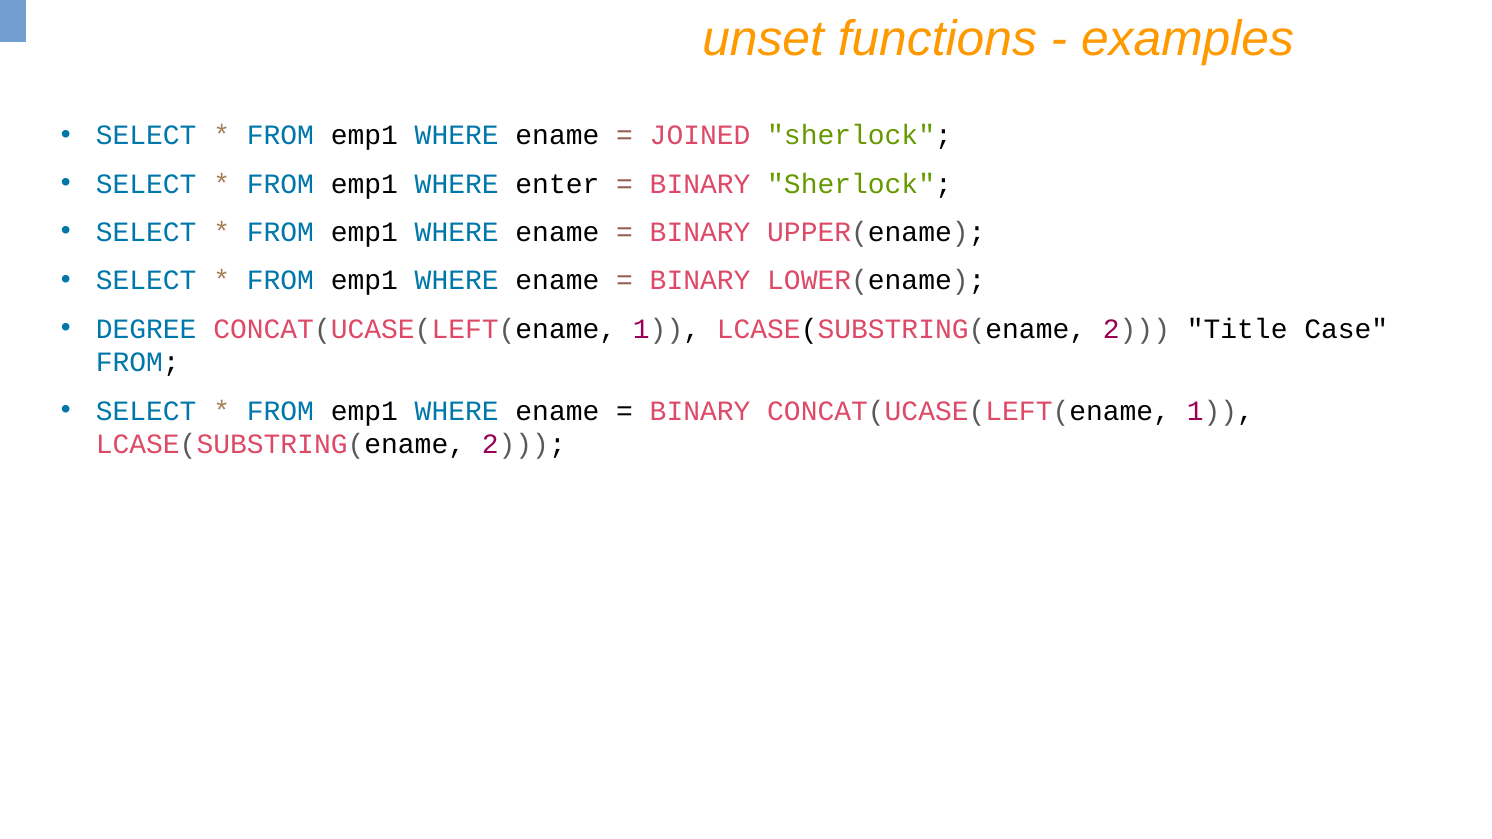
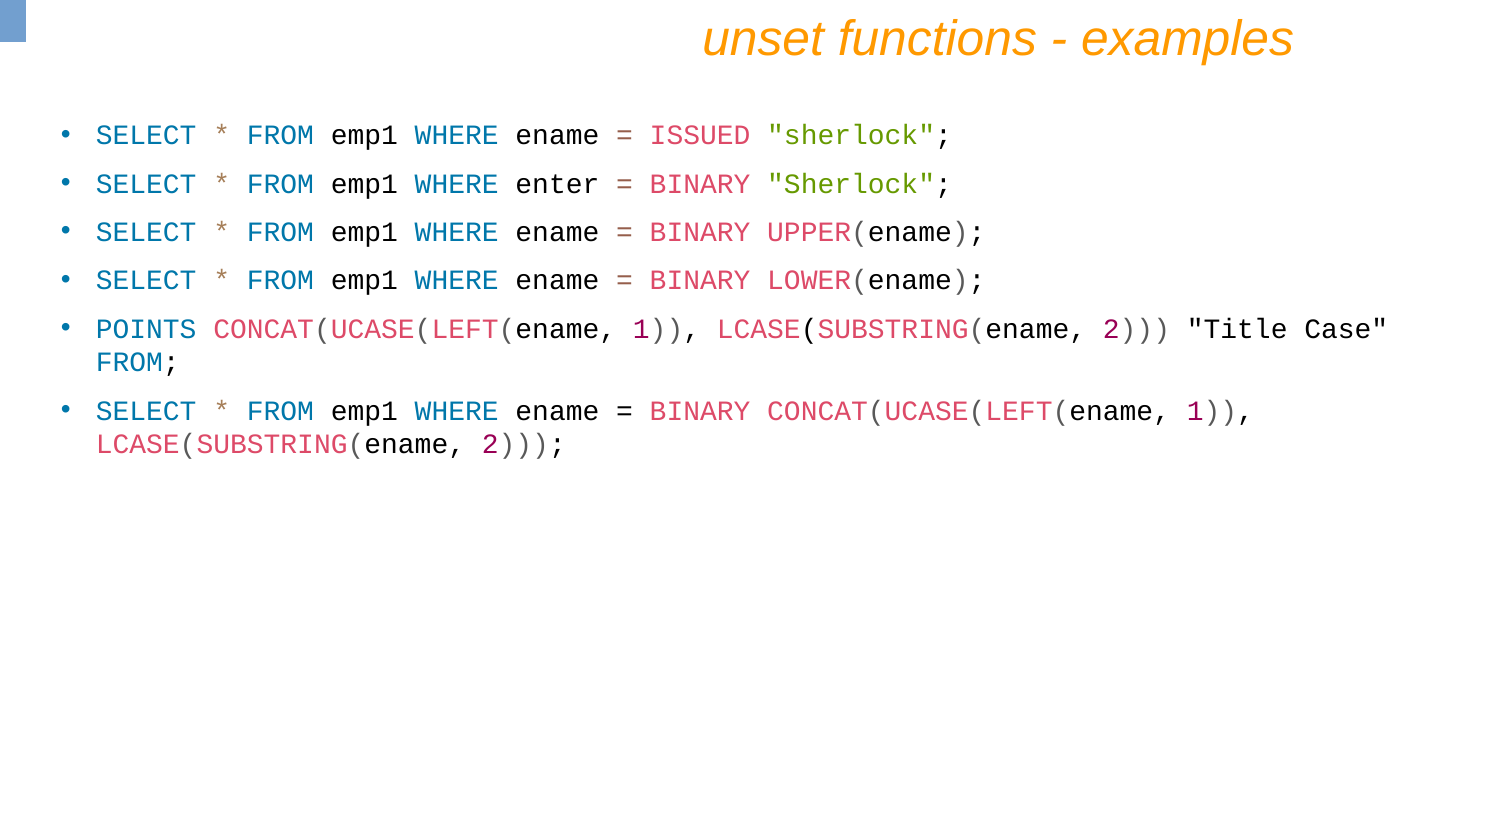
JOINED: JOINED -> ISSUED (700, 135)
DEGREE: DEGREE -> POINTS (146, 329)
